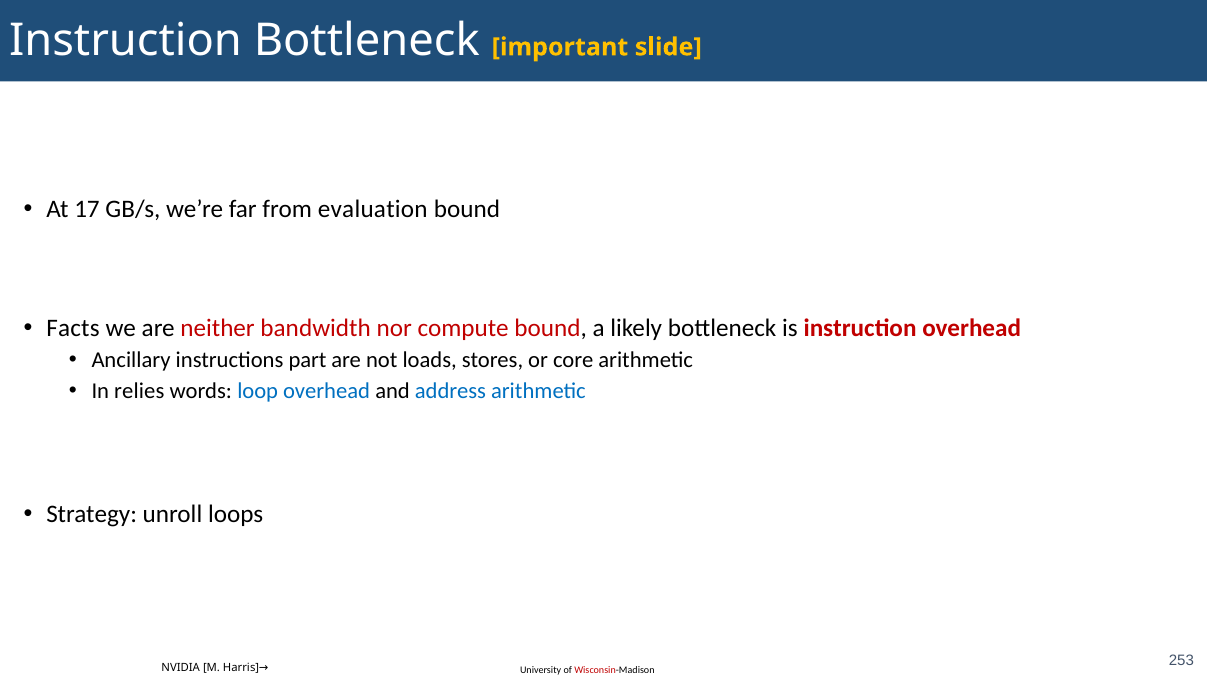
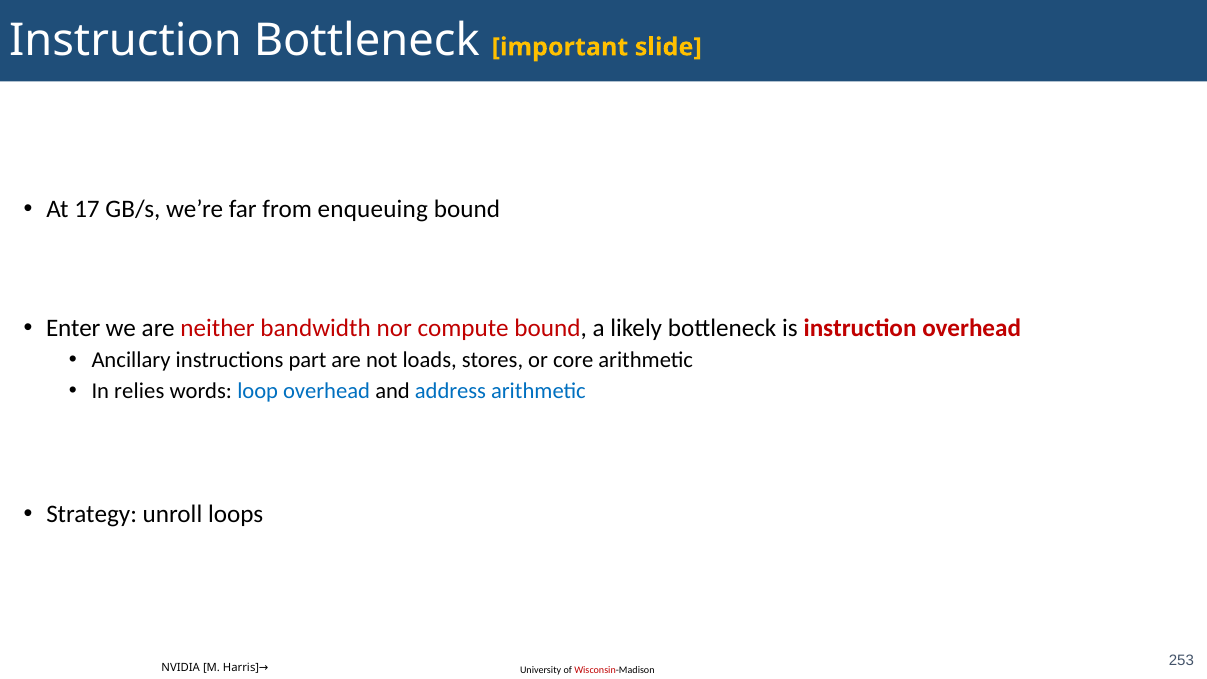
evaluation: evaluation -> enqueuing (373, 209)
Facts: Facts -> Enter (73, 328)
